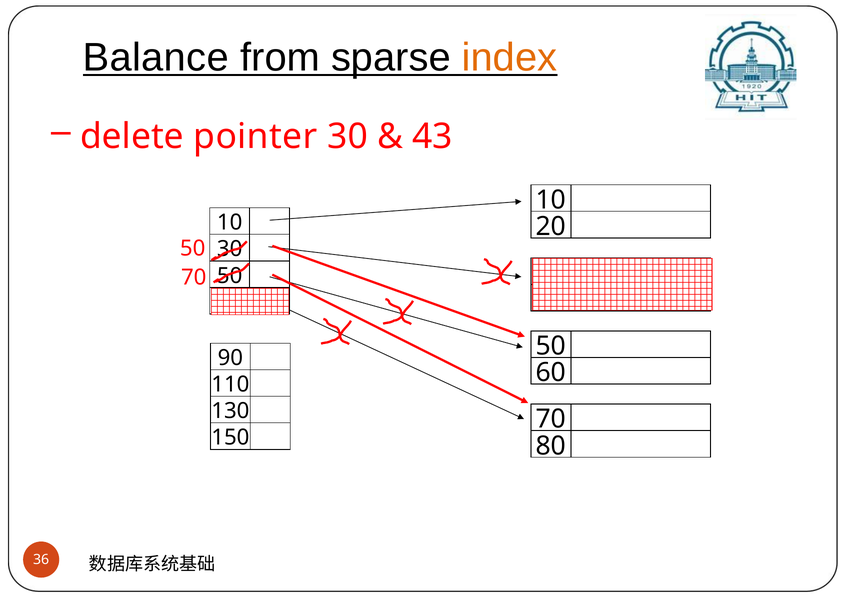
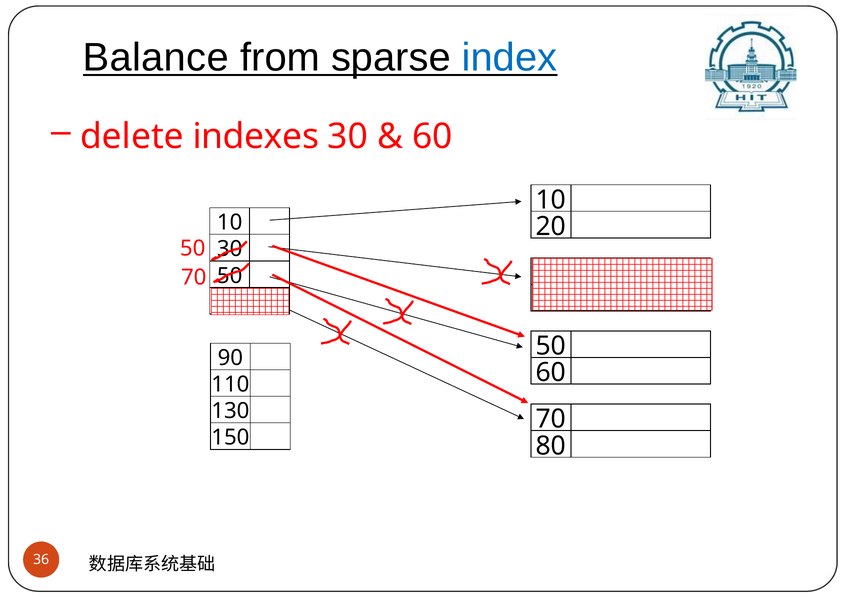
index colour: orange -> blue (509, 57)
pointer: pointer -> indexes (256, 137)
43: 43 -> 60 (432, 137)
